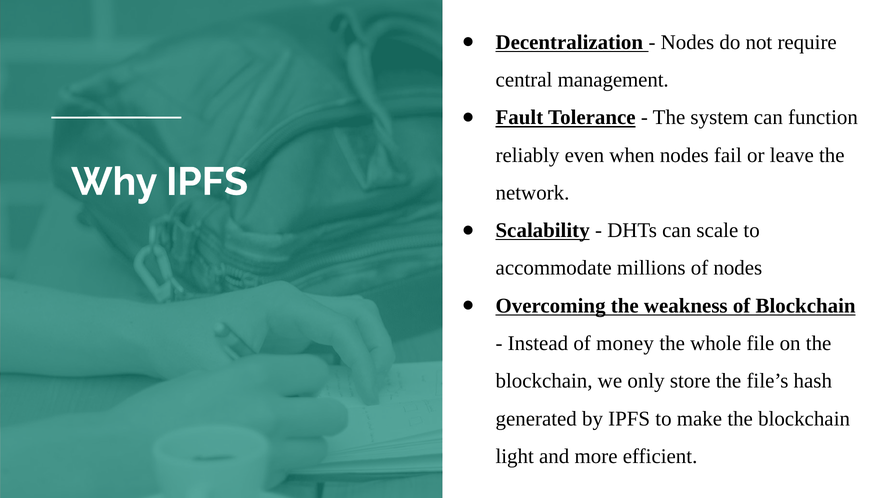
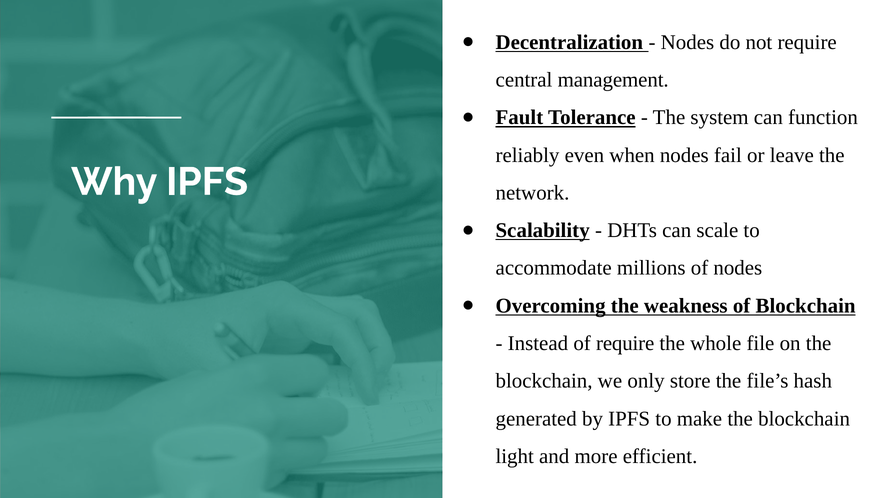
of money: money -> require (625, 343)
